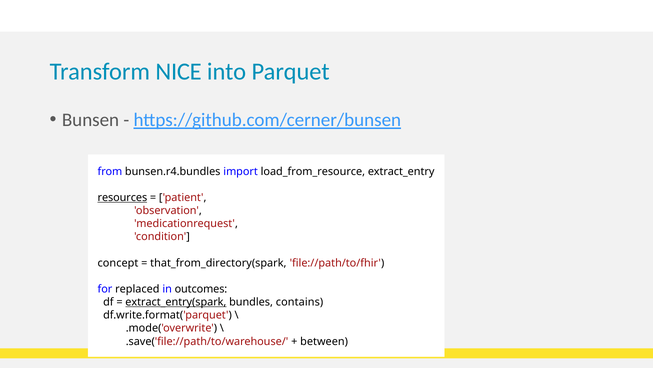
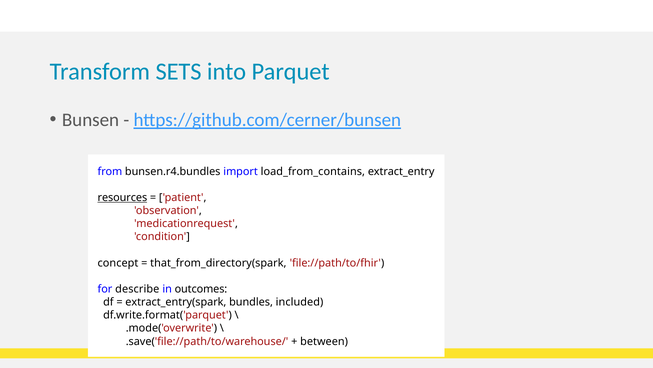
NICE: NICE -> SETS (179, 71)
load_from_resource: load_from_resource -> load_from_contains (313, 171)
replaced: replaced -> describe (137, 289)
extract_entry(spark underline: present -> none (176, 302)
contains: contains -> included (300, 302)
